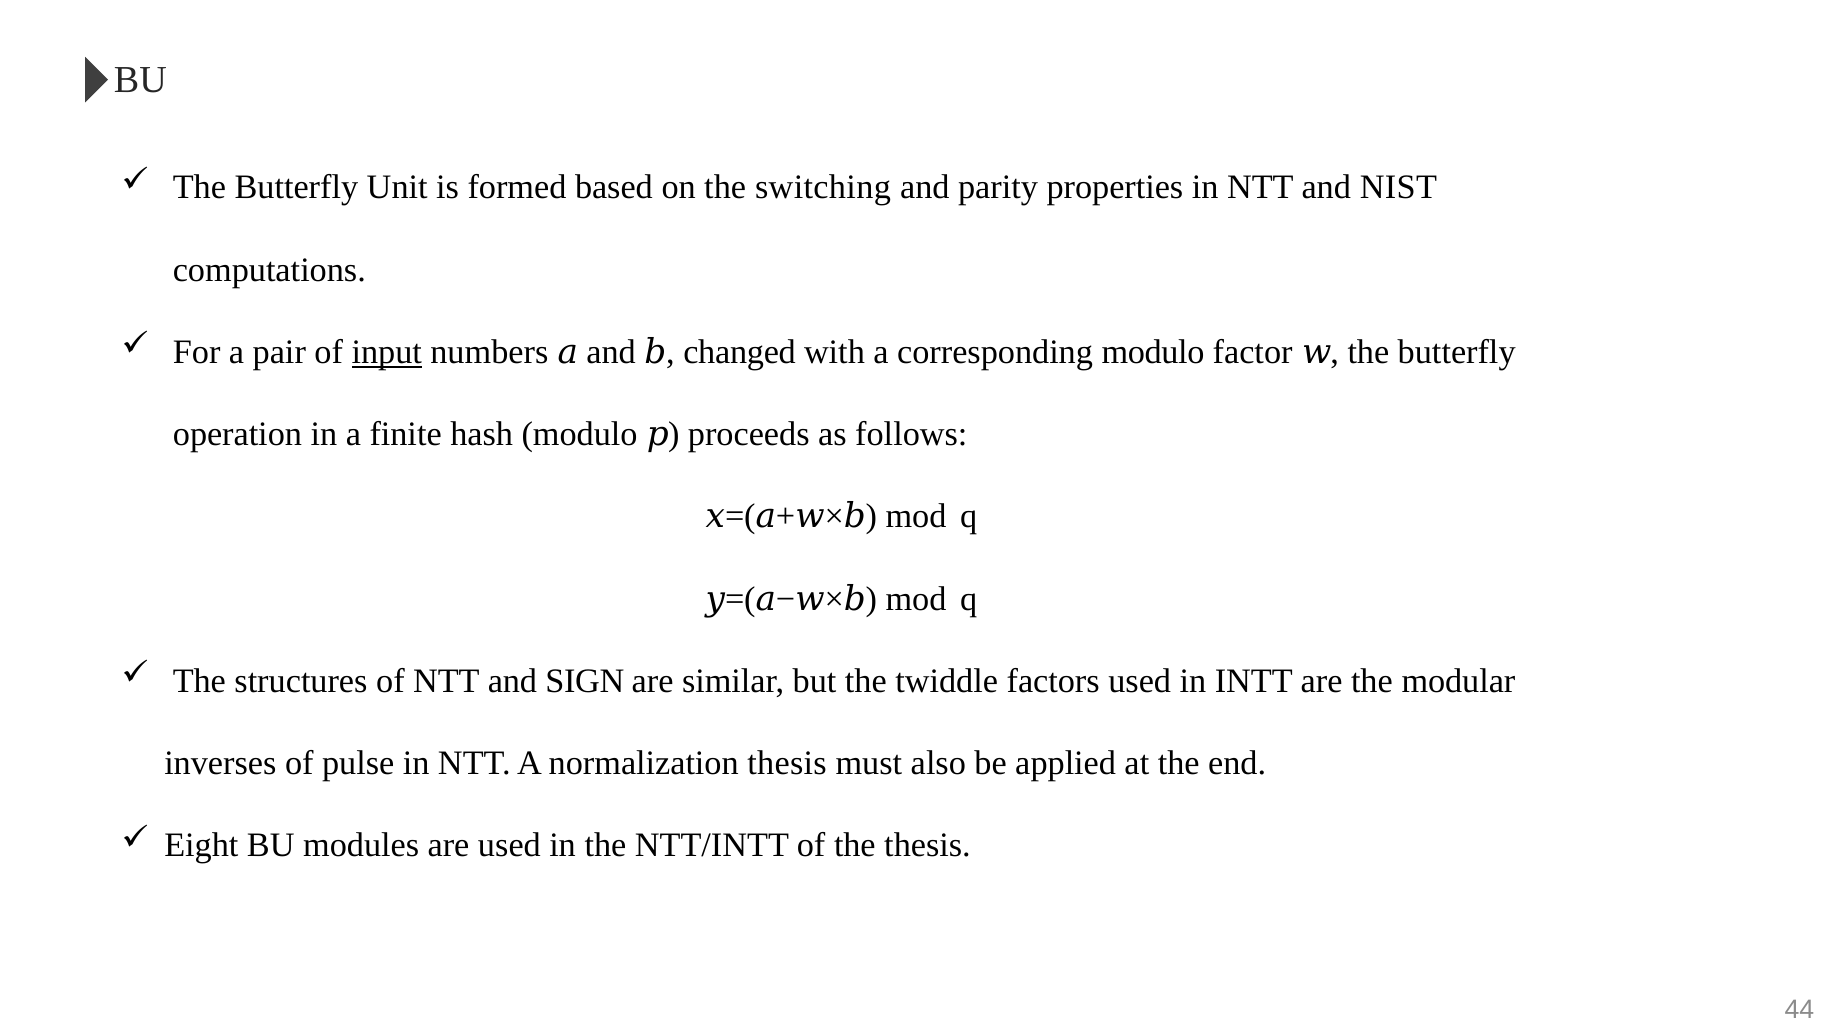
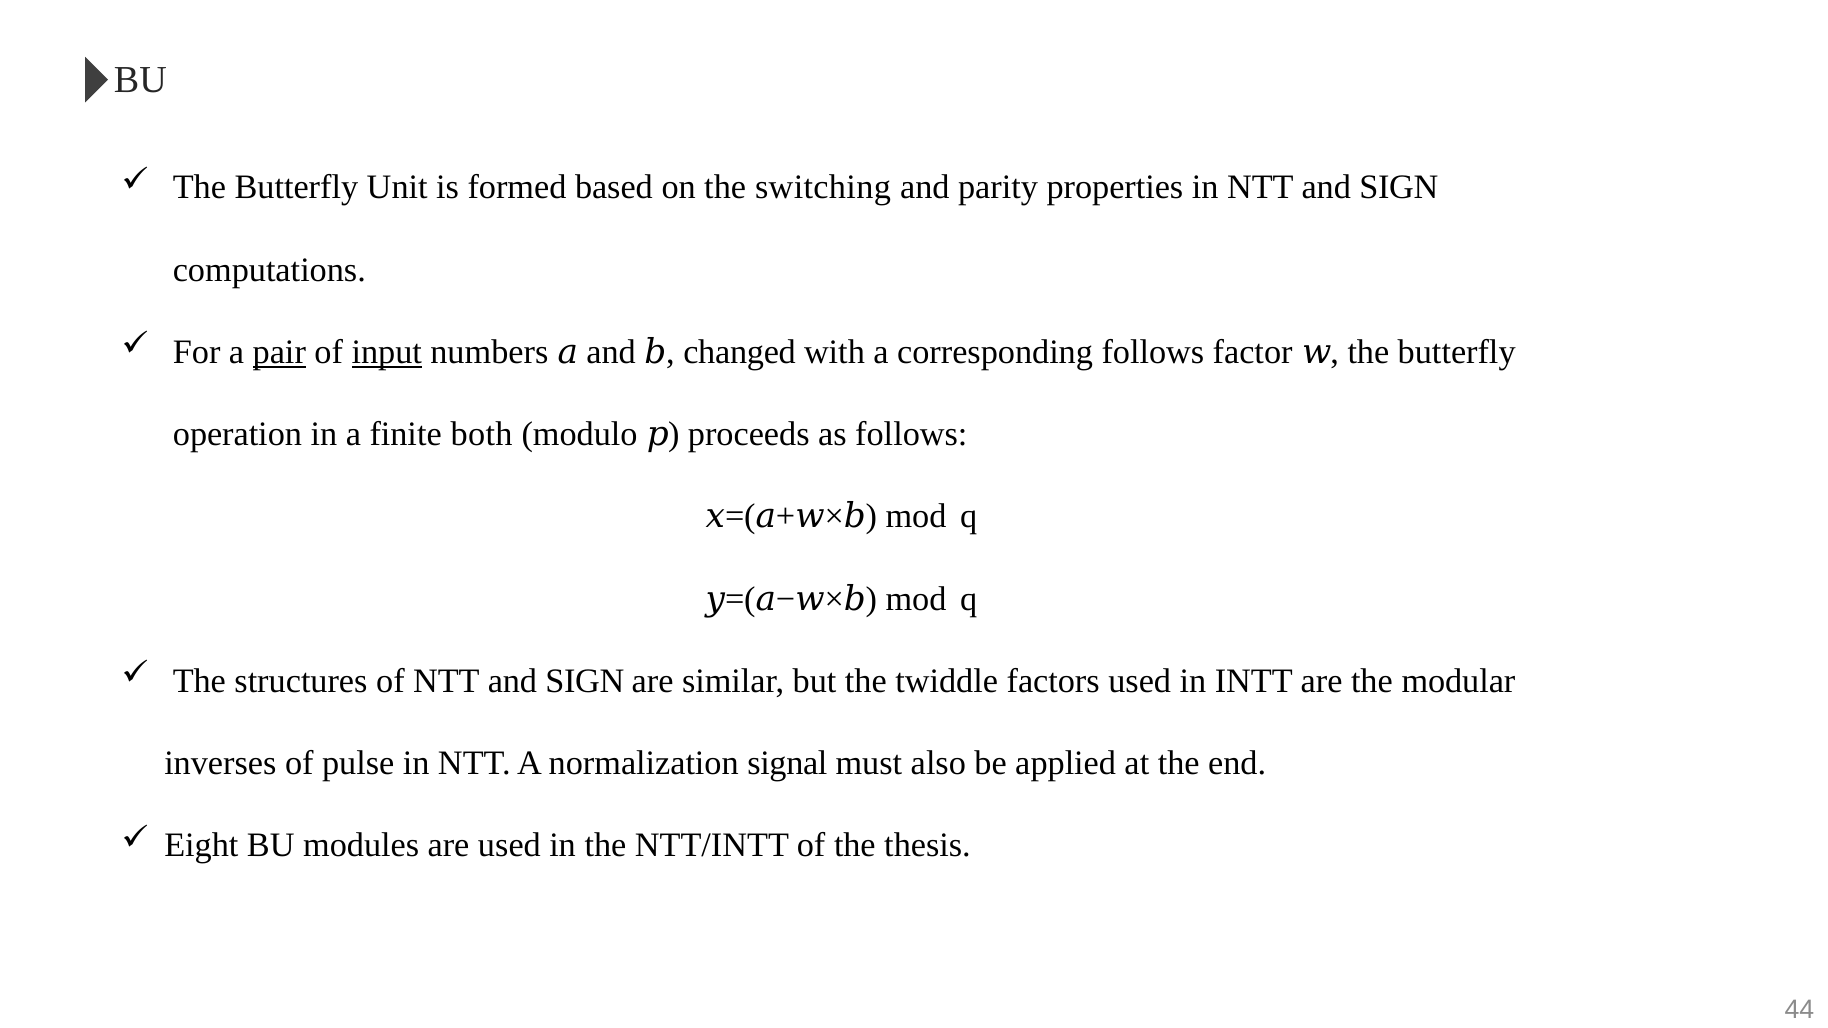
in NTT and NIST: NIST -> SIGN (1399, 188)
pair underline: none -> present (279, 352)
corresponding modulo: modulo -> follows (1153, 352)
hash: hash -> both (482, 434)
normalization thesis: thesis -> signal (787, 763)
